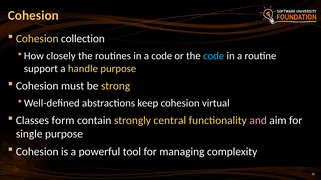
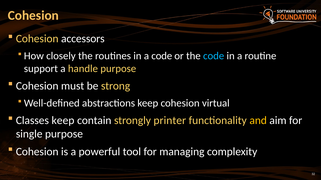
collection: collection -> accessors (83, 39)
Classes form: form -> keep (63, 121)
central: central -> printer (170, 121)
and colour: pink -> yellow (258, 121)
